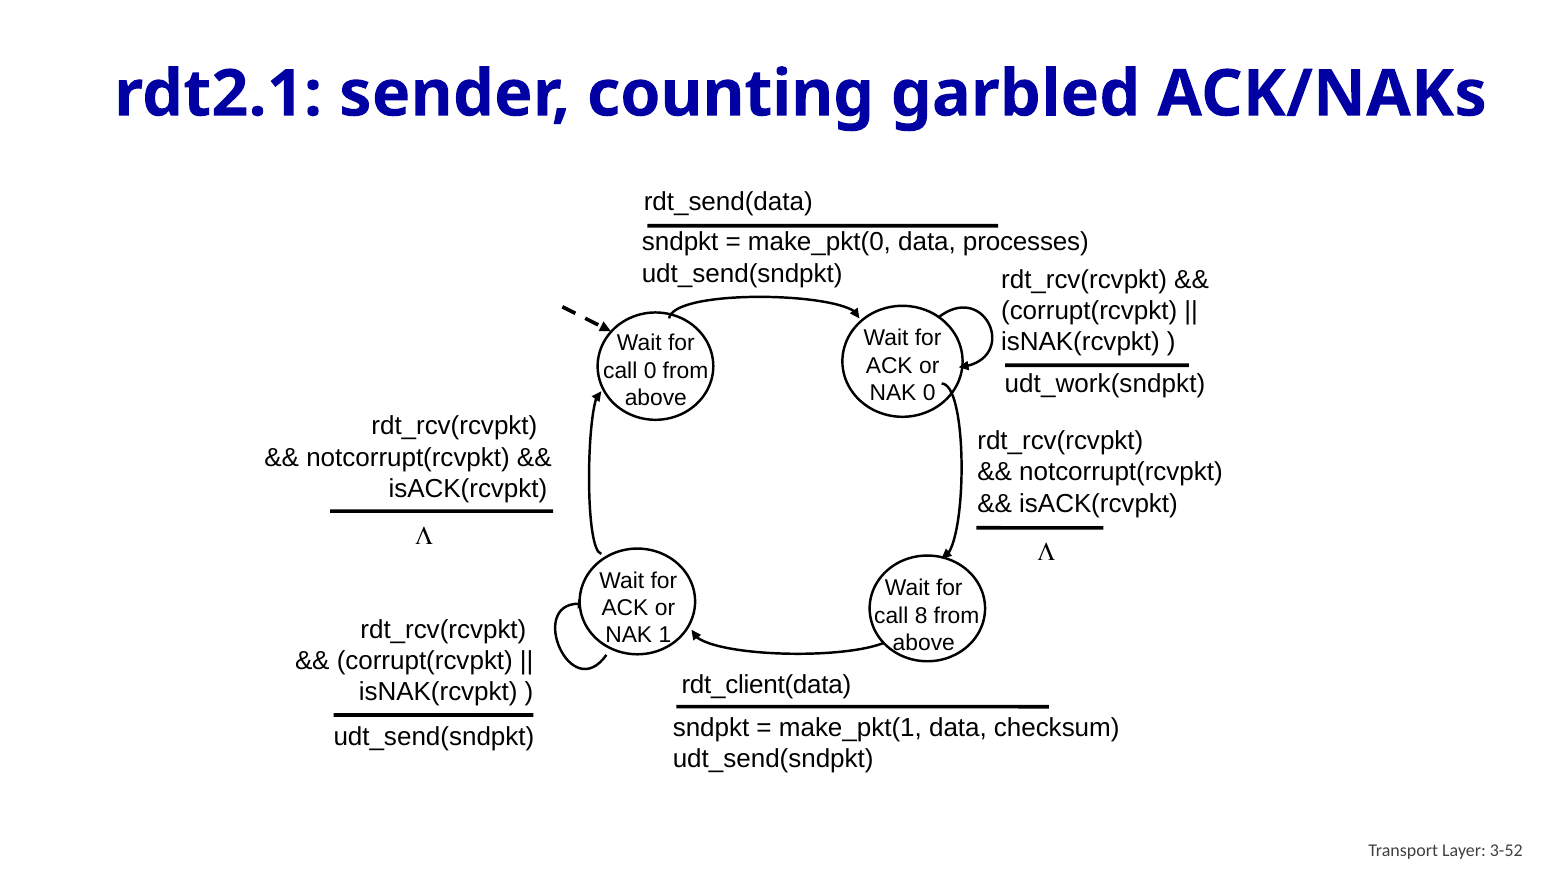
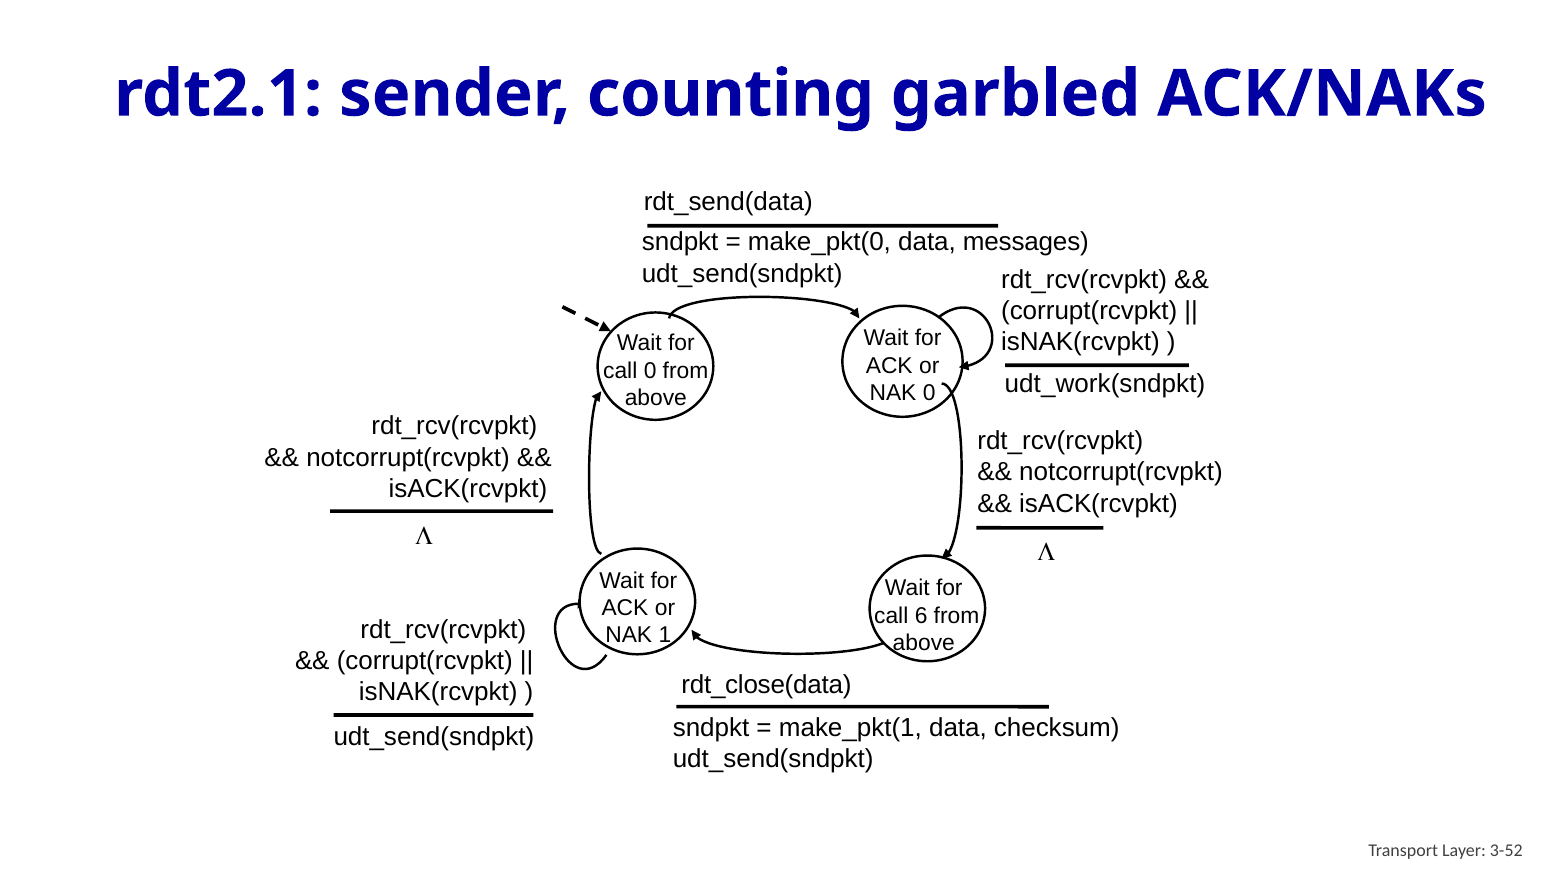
processes: processes -> messages (1026, 242)
8: 8 -> 6 (921, 616)
rdt_client(data: rdt_client(data -> rdt_close(data (766, 684)
